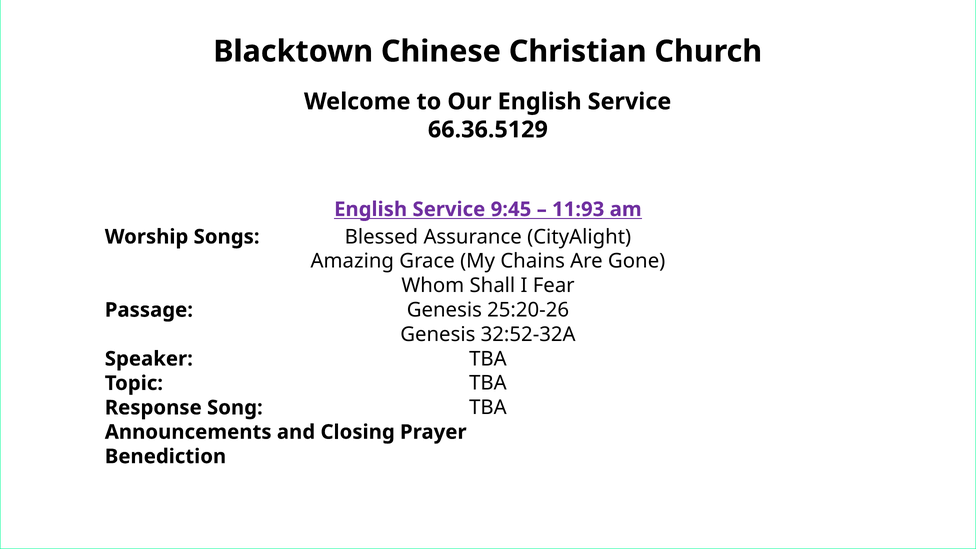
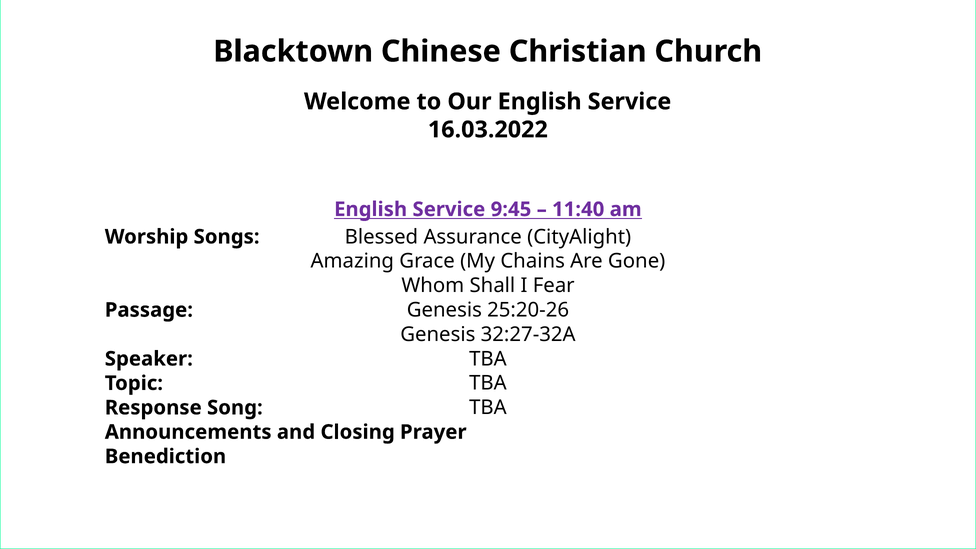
66.36.5129: 66.36.5129 -> 16.03.2022 (488, 130)
11:93: 11:93 -> 11:40 (578, 209)
32:52-32A: 32:52-32A -> 32:27-32A (528, 334)
